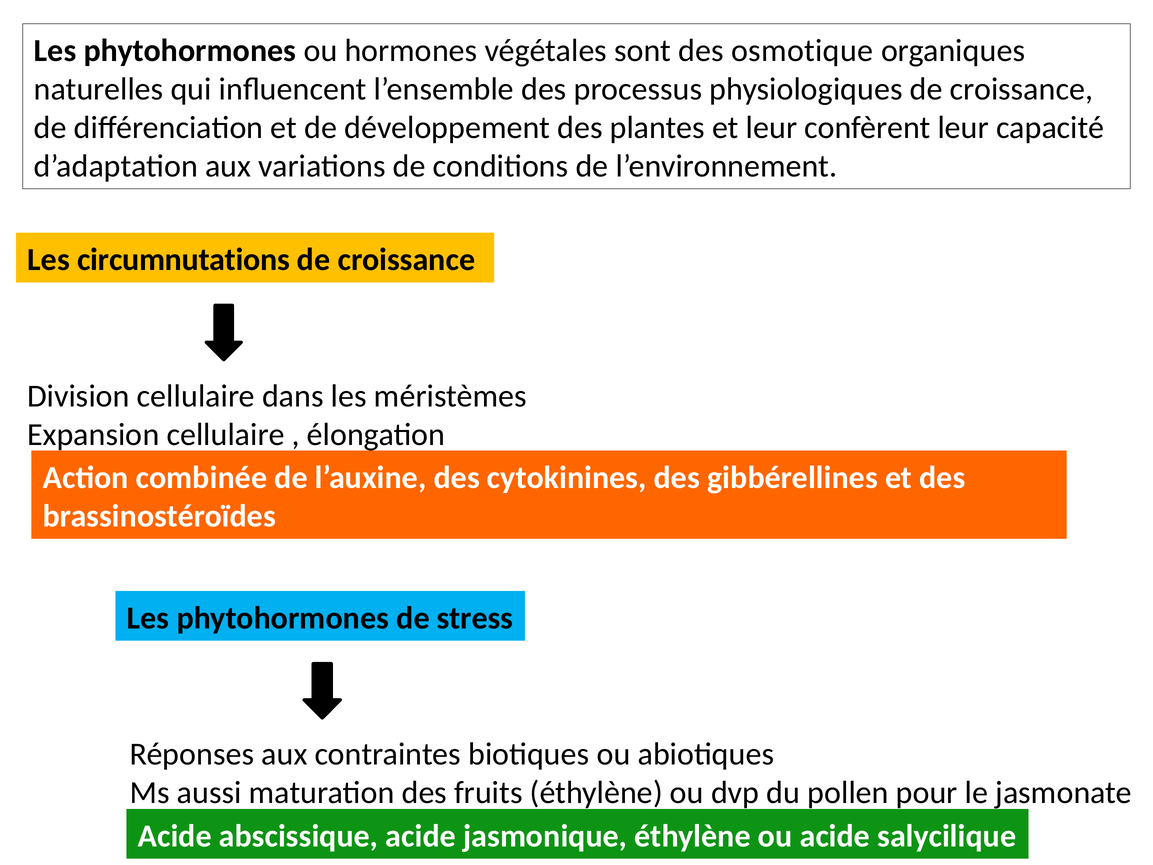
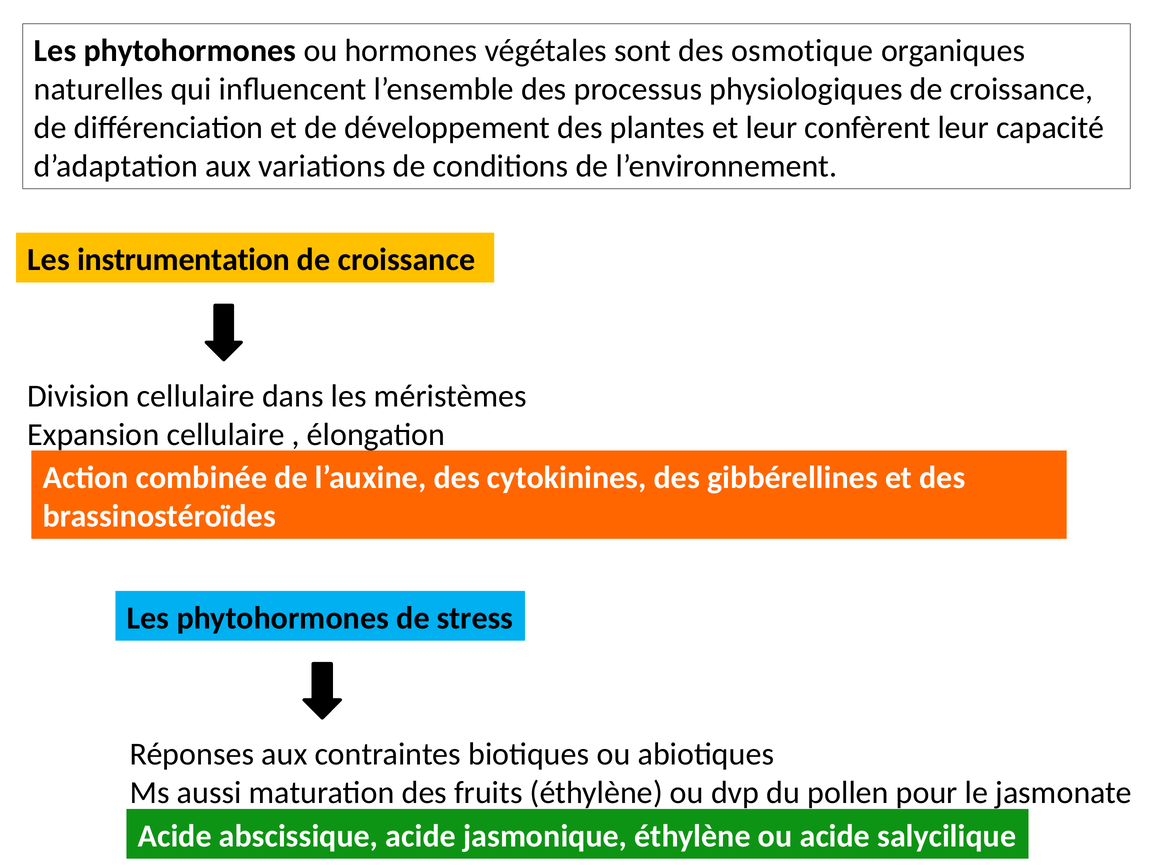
circumnutations: circumnutations -> instrumentation (184, 260)
